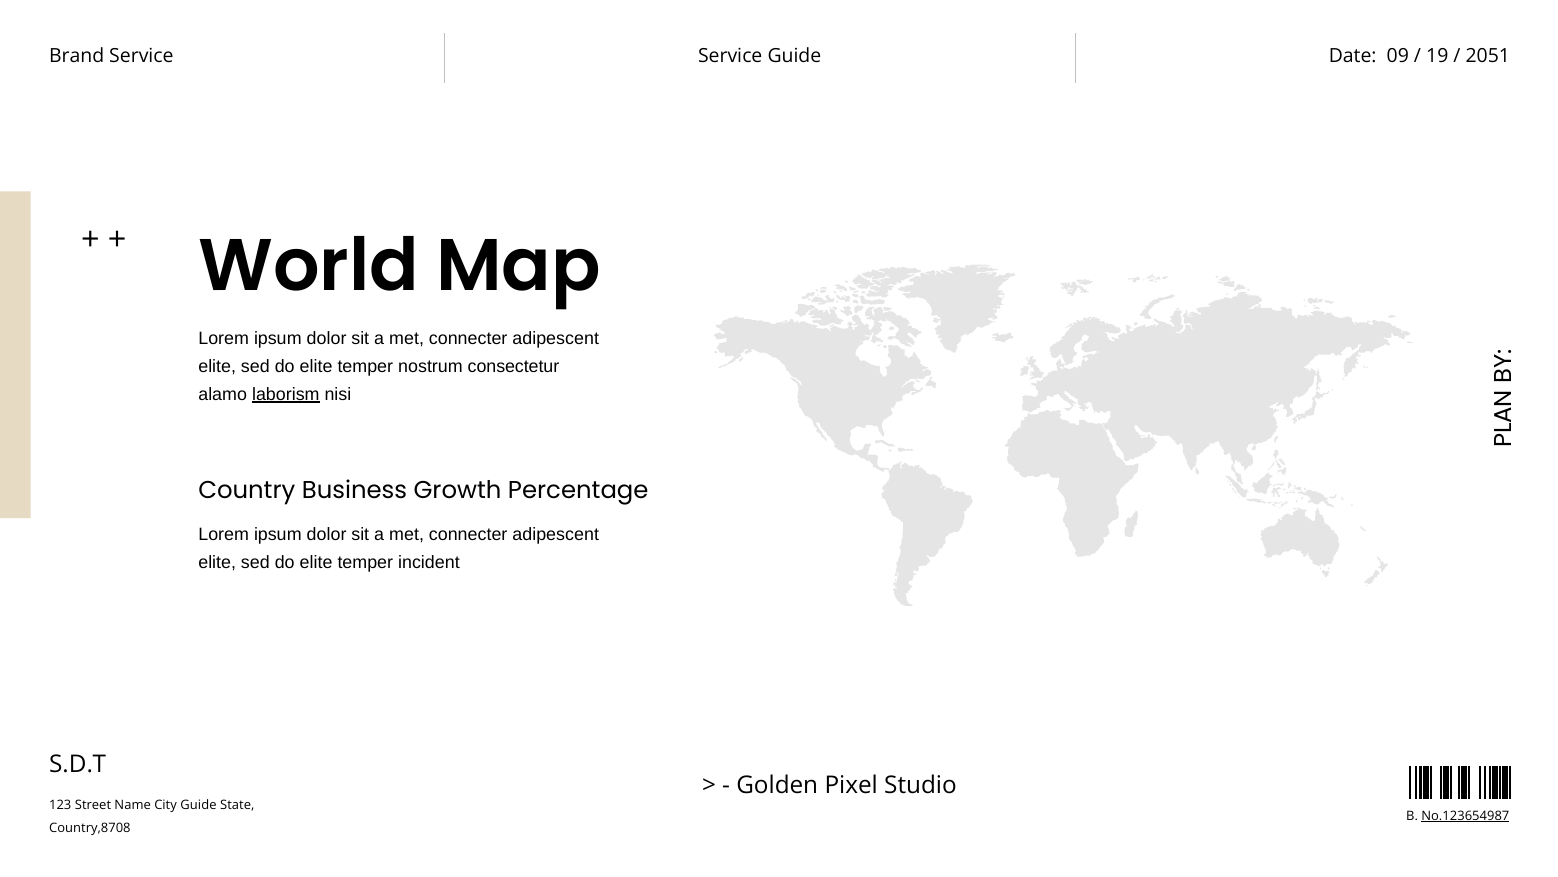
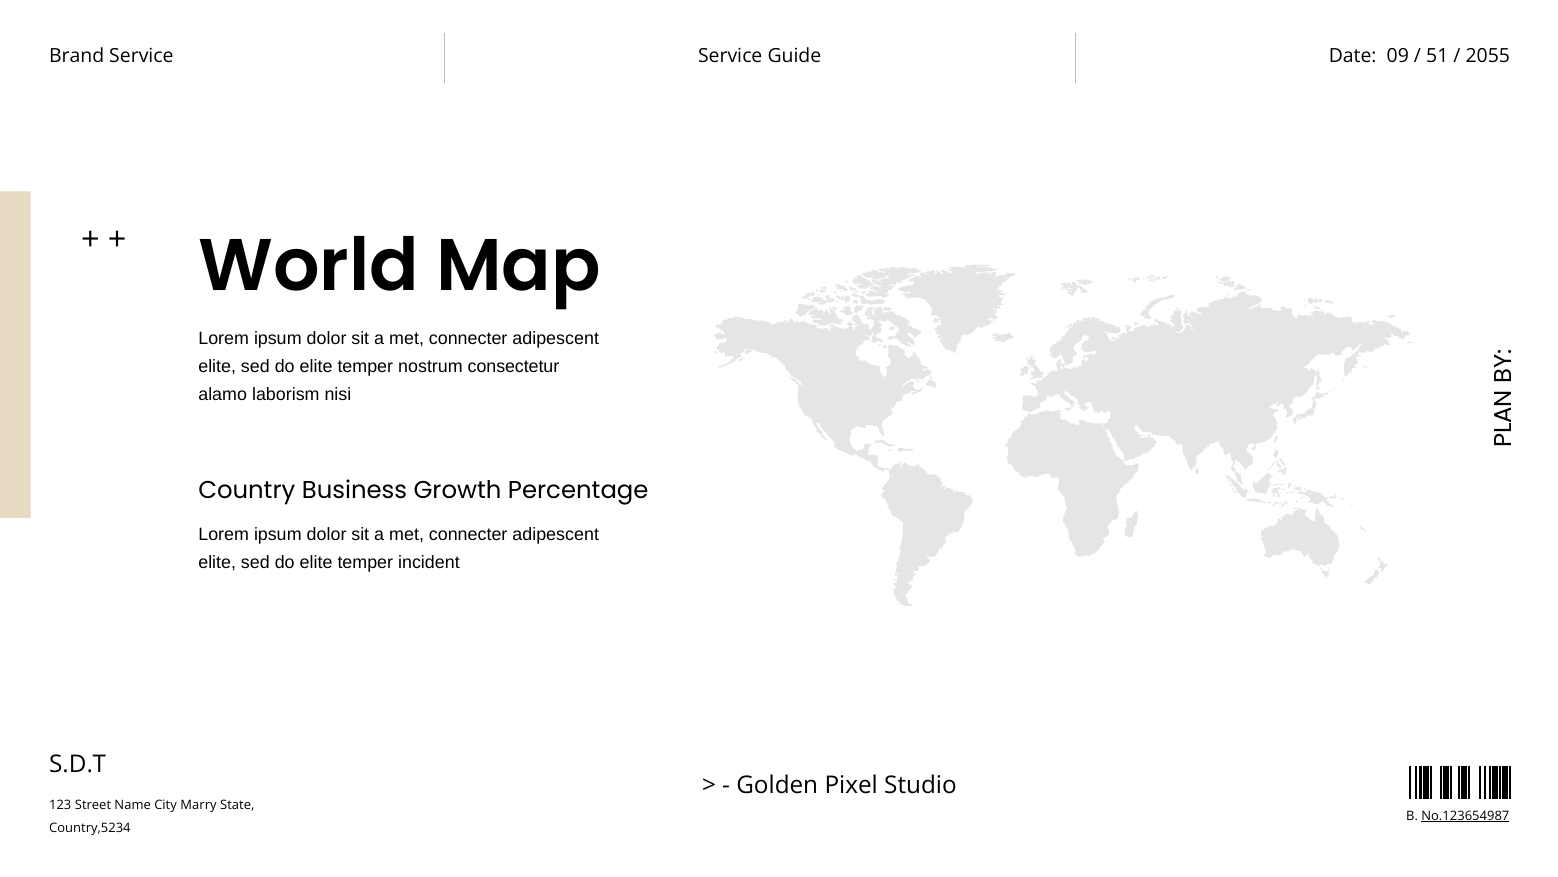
19: 19 -> 51 (1437, 56)
2051: 2051 -> 2055 (1488, 56)
laborism underline: present -> none (286, 394)
City Guide: Guide -> Marry (198, 804)
Country,8708: Country,8708 -> Country,5234 (90, 828)
